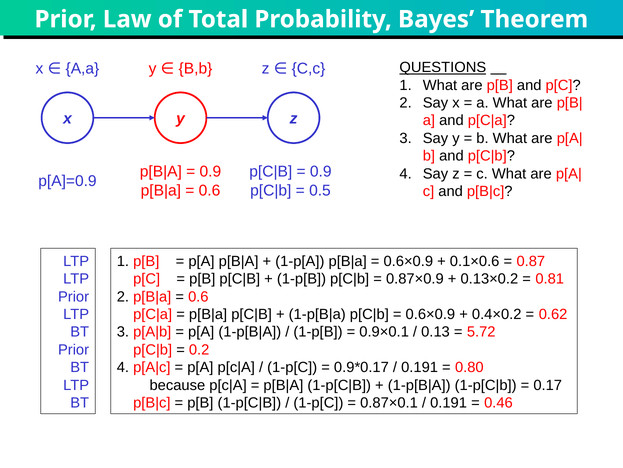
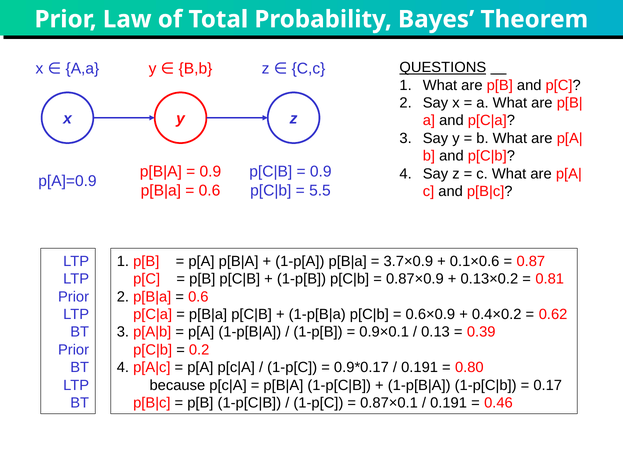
0.5: 0.5 -> 5.5 (320, 190)
0.6×0.9: 0.6×0.9 -> 3.7×0.9 (408, 261)
5.72: 5.72 -> 0.39 (481, 332)
